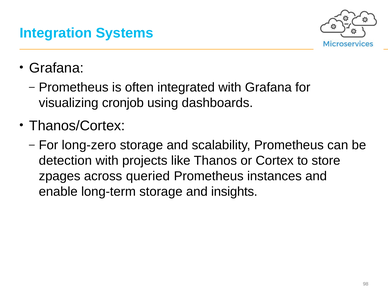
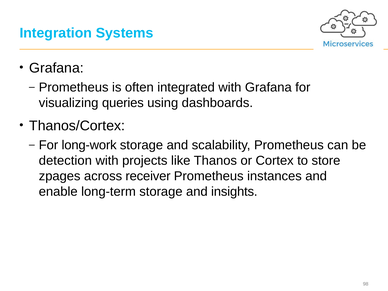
cronjob: cronjob -> queries (123, 103)
long-zero: long-zero -> long-work (89, 145)
queried: queried -> receiver (148, 176)
